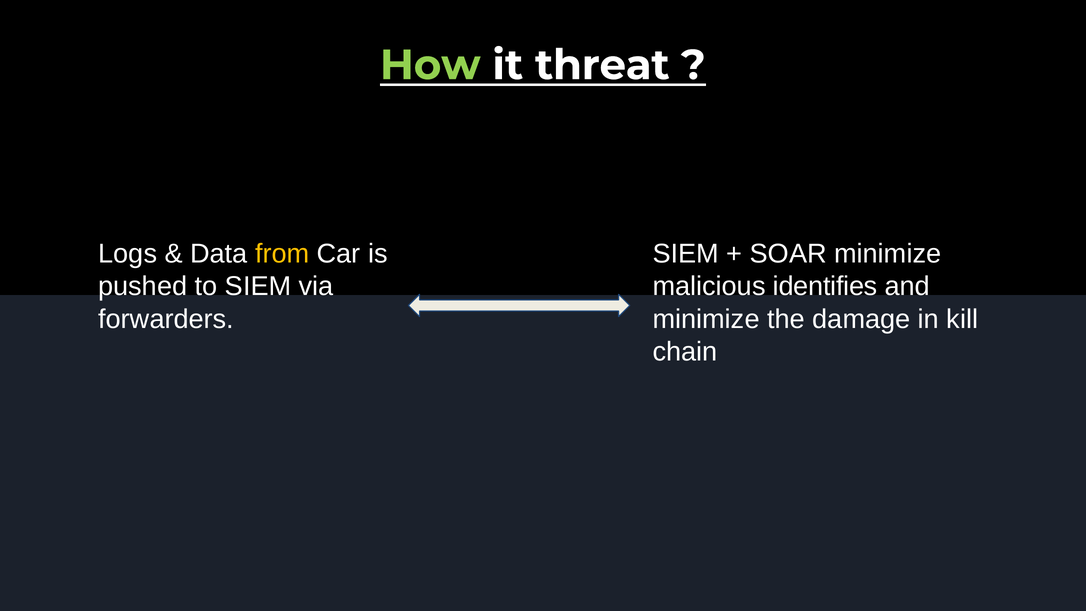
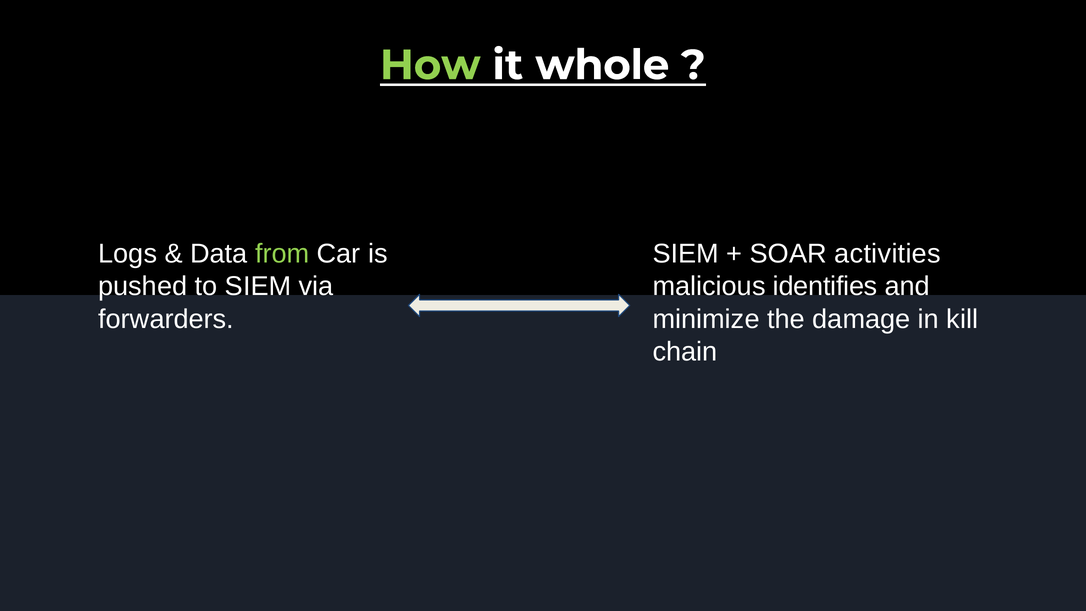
threat: threat -> whole (602, 65)
from colour: yellow -> light green (282, 254)
SOAR minimize: minimize -> activities (888, 254)
